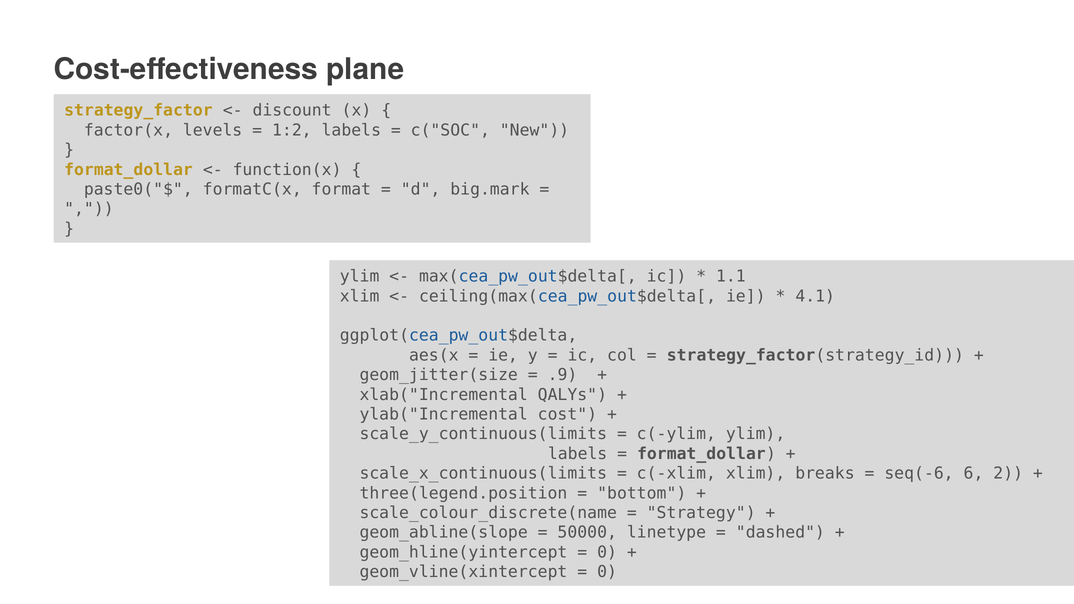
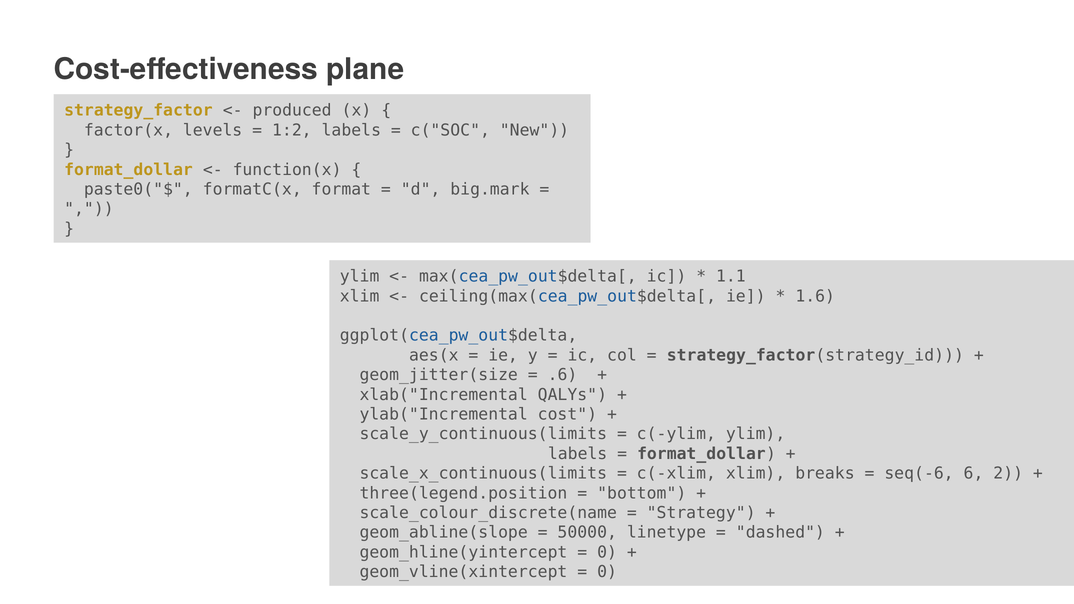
discount: discount -> produced (292, 111)
4.1: 4.1 -> 1.6 (815, 296)
.9: .9 -> .6 (562, 375)
